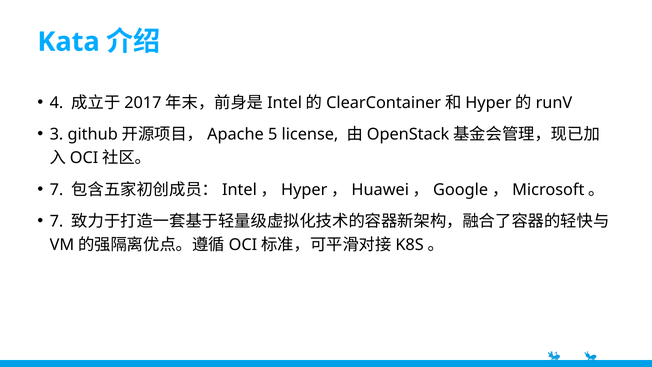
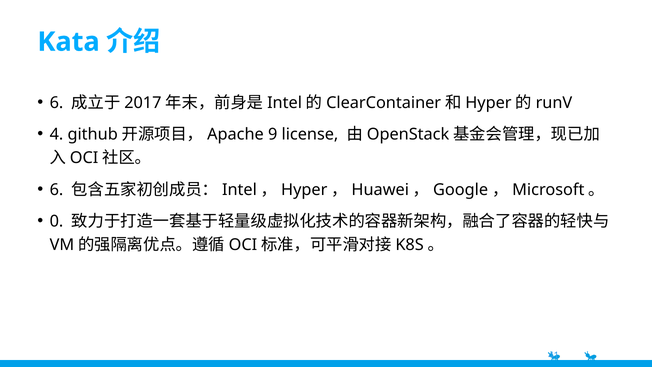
4: 4 -> 6 (56, 103)
3: 3 -> 4 (56, 134)
5: 5 -> 9 (273, 134)
7: 7 -> 6 (56, 190)
7: 7 -> 0 (56, 221)
